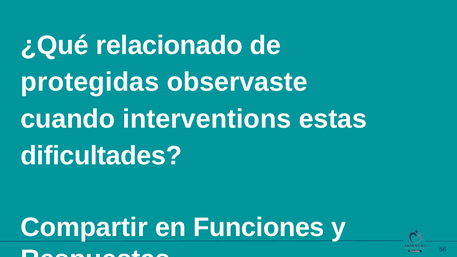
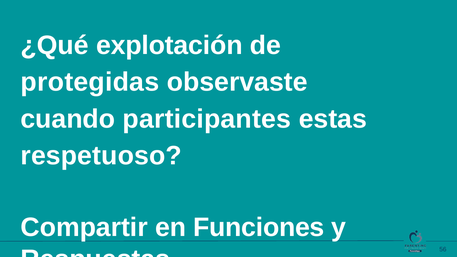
relacionado: relacionado -> explotación (169, 45)
interventions: interventions -> participantes (207, 119)
dificultades: dificultades -> respetuoso (101, 156)
